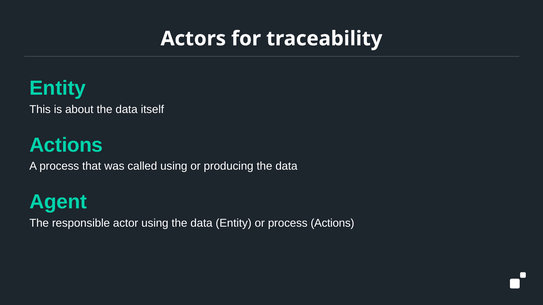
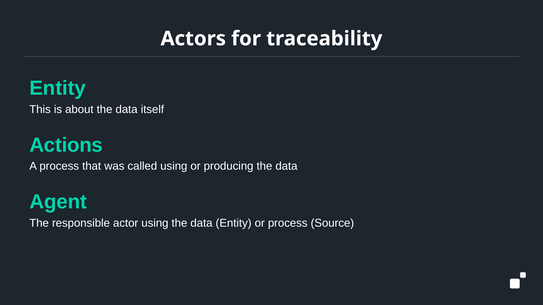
process Actions: Actions -> Source (332, 223)
